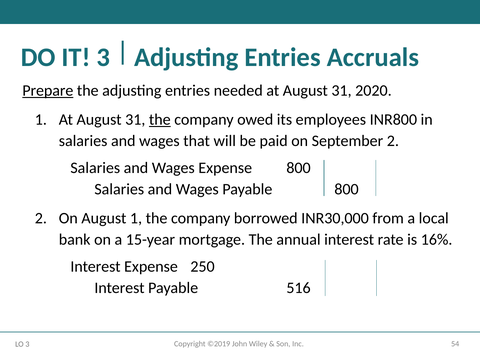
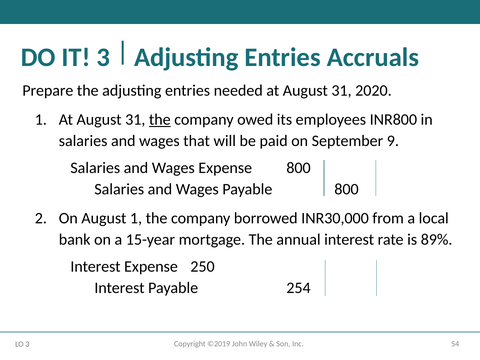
Prepare underline: present -> none (48, 91)
September 2: 2 -> 9 (393, 141)
16%: 16% -> 89% (437, 239)
516: 516 -> 254 (299, 288)
